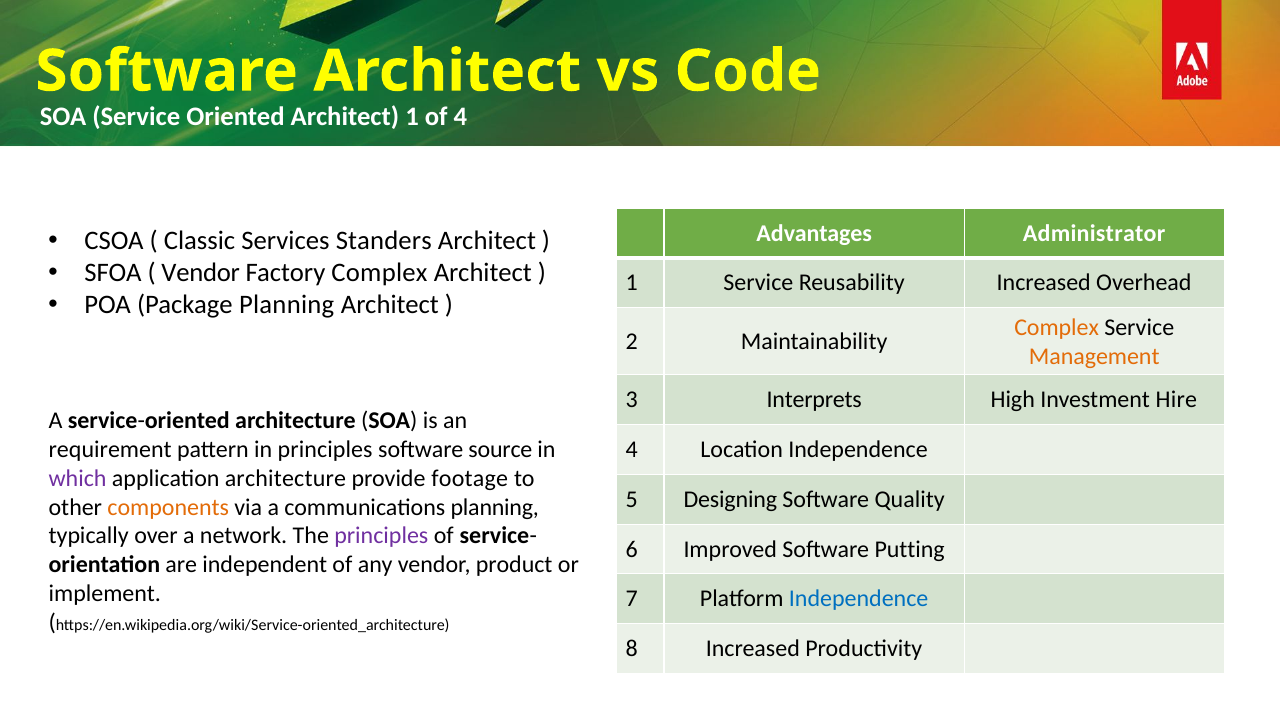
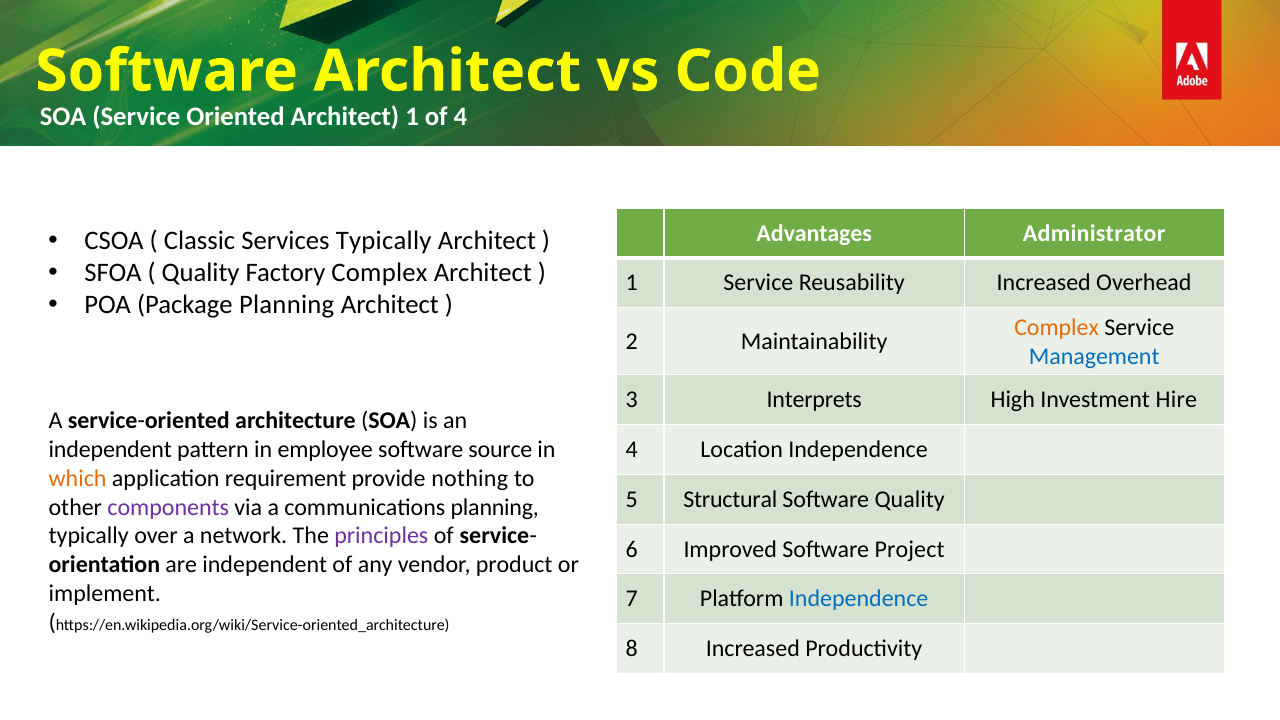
Services Standers: Standers -> Typically (384, 241)
Vendor: Vendor -> Quality (201, 273)
Management colour: orange -> blue (1094, 357)
requirement: requirement -> independent (110, 450)
in principles: principles -> employee (325, 450)
which colour: purple -> orange (78, 478)
application architecture: architecture -> requirement (286, 478)
footage: footage -> nothing (470, 478)
Designing: Designing -> Structural (730, 500)
components colour: orange -> purple (168, 507)
Putting: Putting -> Project (910, 549)
